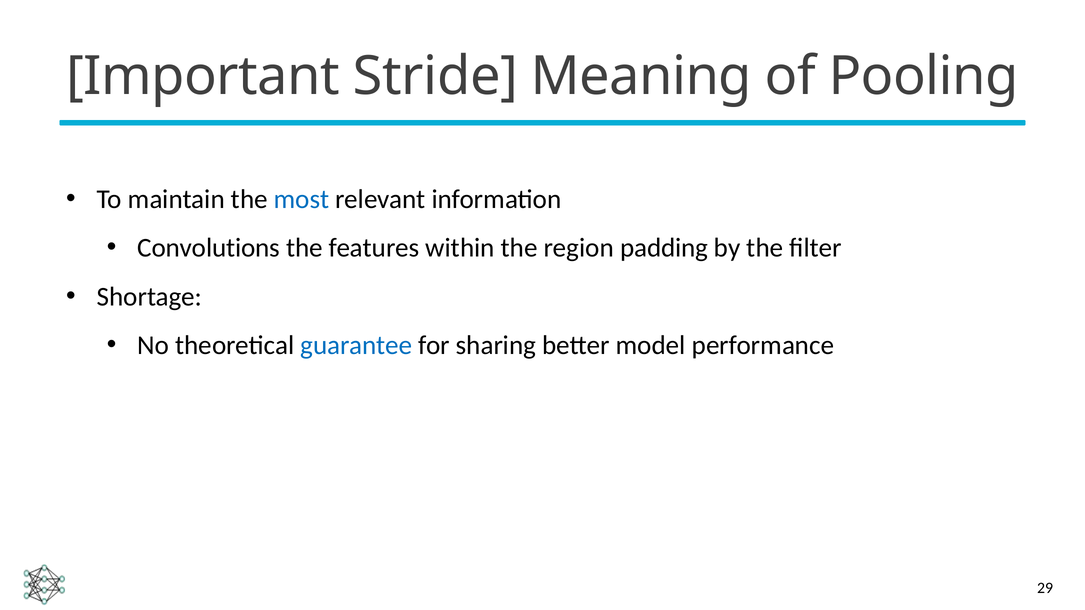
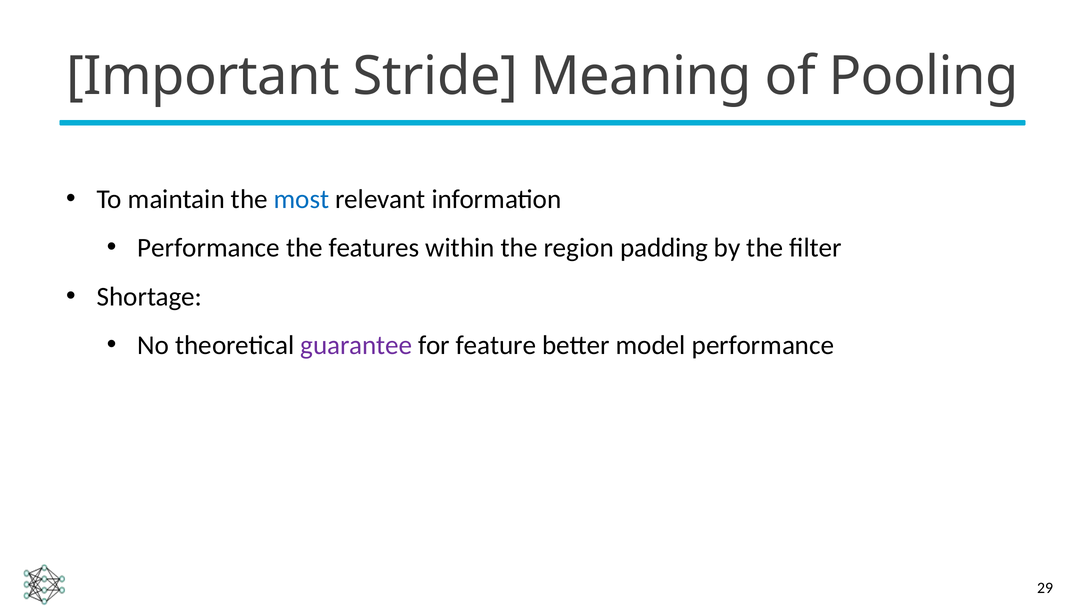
Convolutions: Convolutions -> Performance (209, 248)
guarantee colour: blue -> purple (356, 346)
sharing: sharing -> feature (496, 346)
